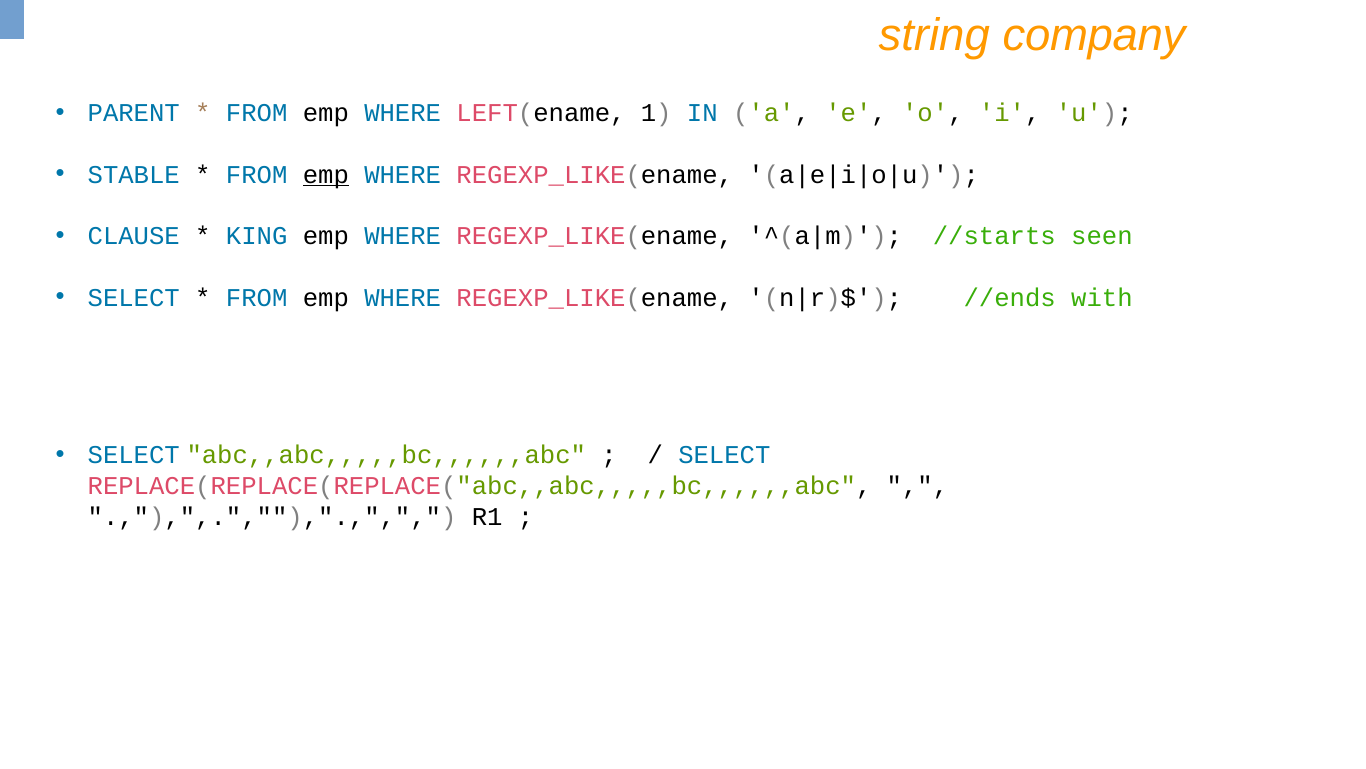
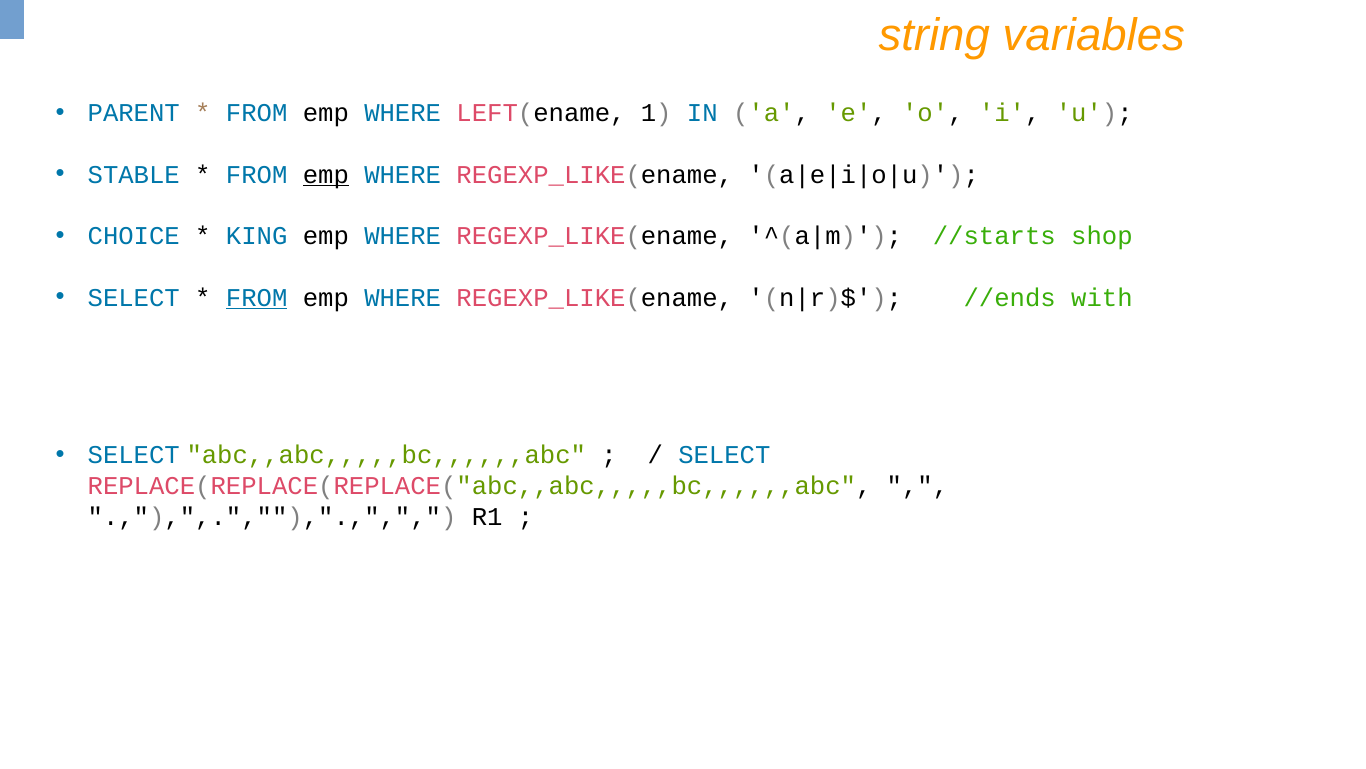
company: company -> variables (1094, 36)
CLAUSE: CLAUSE -> CHOICE (134, 236)
seen: seen -> shop (1102, 236)
FROM underline: none -> present (257, 297)
